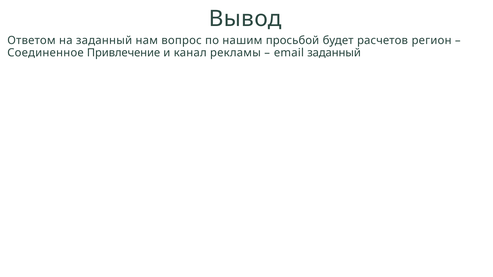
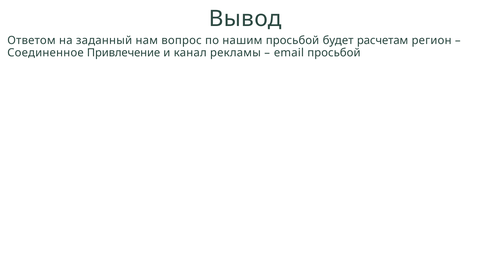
расчетов: расчетов -> расчетам (383, 41)
email заданный: заданный -> просьбой (334, 53)
